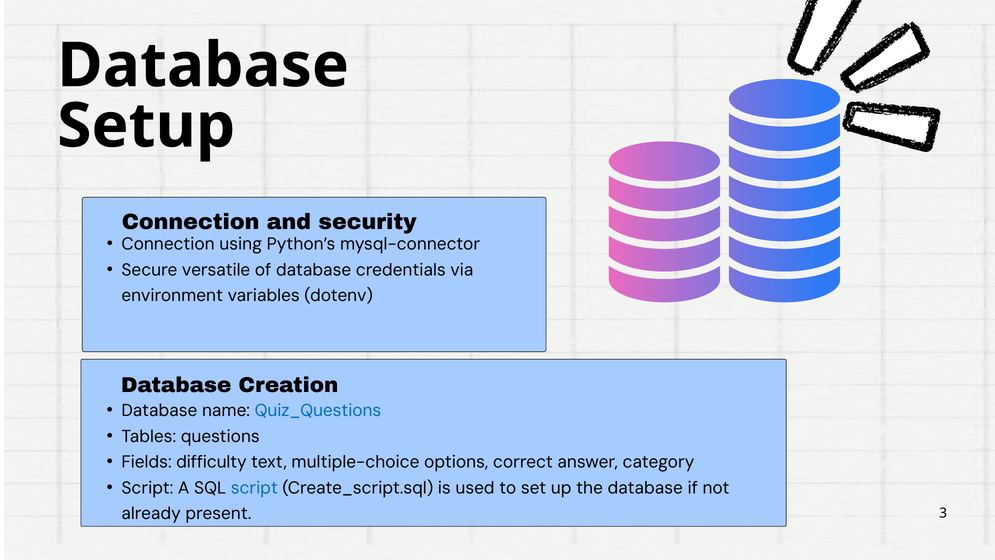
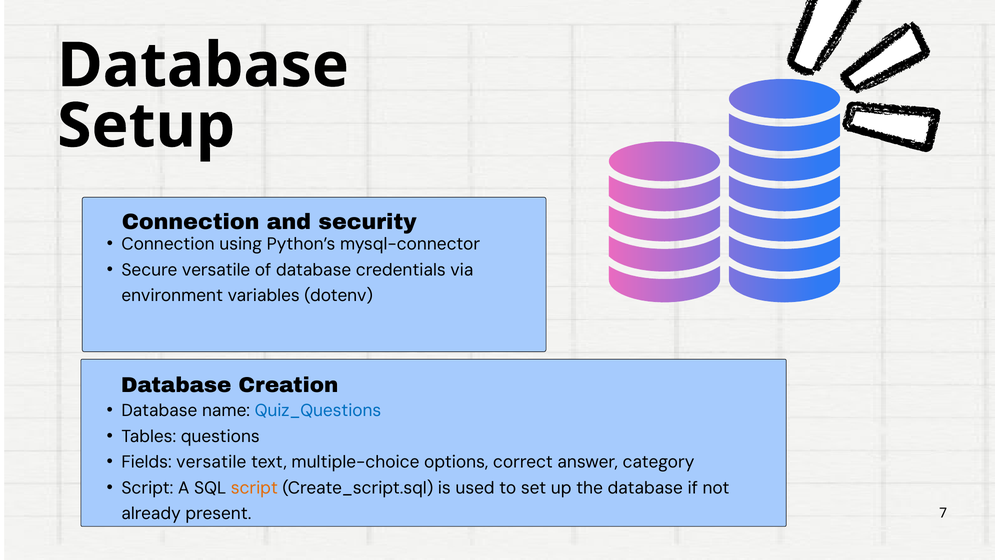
Fields difficulty: difficulty -> versatile (211, 462)
script colour: blue -> orange (254, 488)
3: 3 -> 7 (943, 513)
